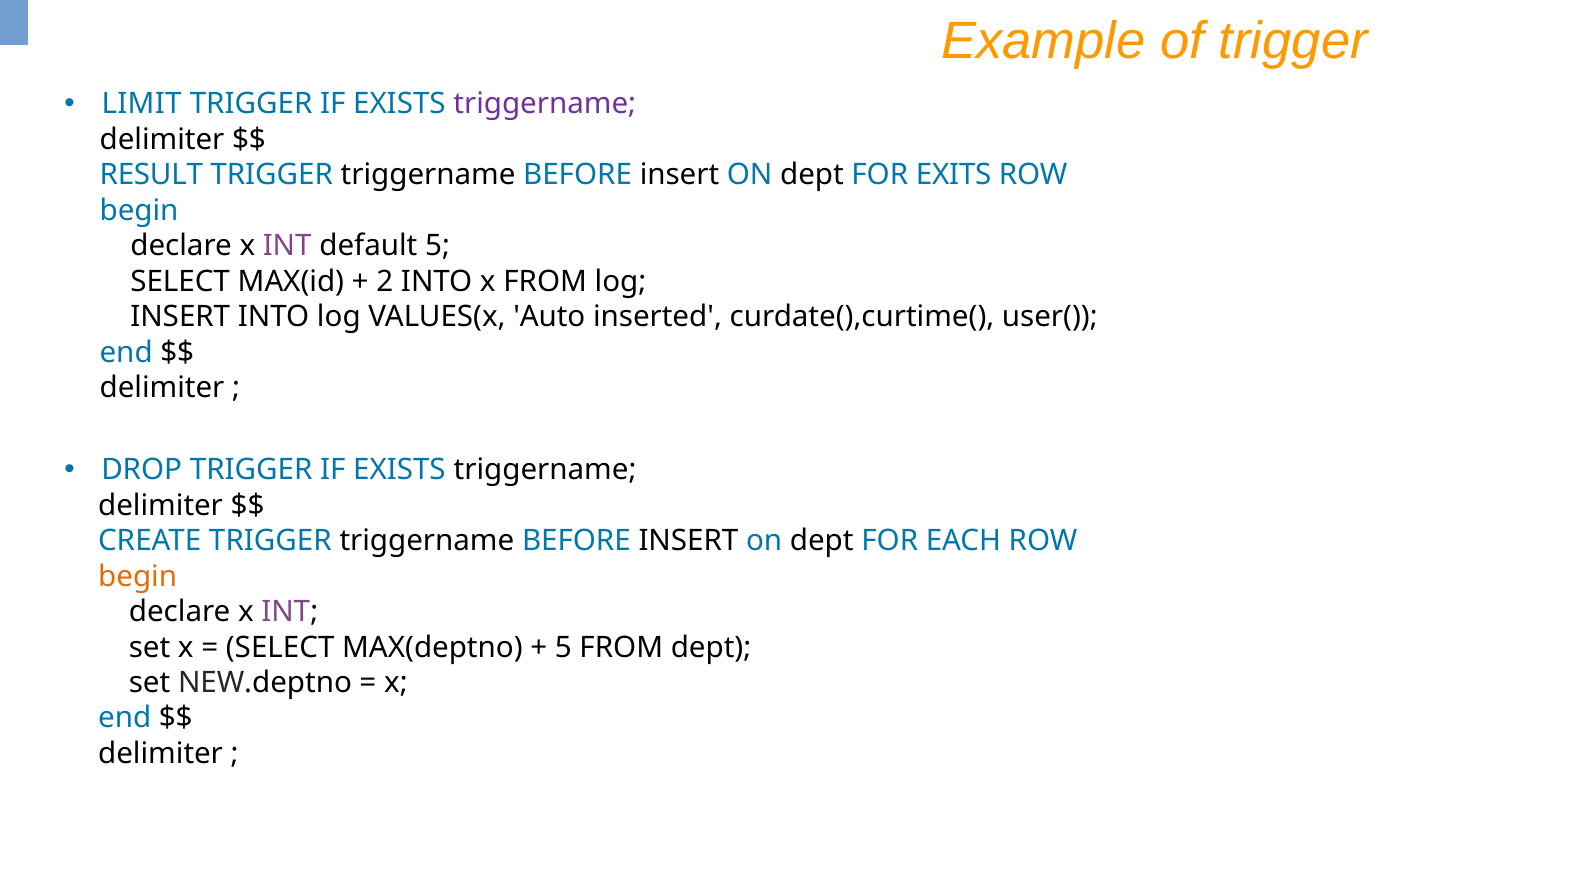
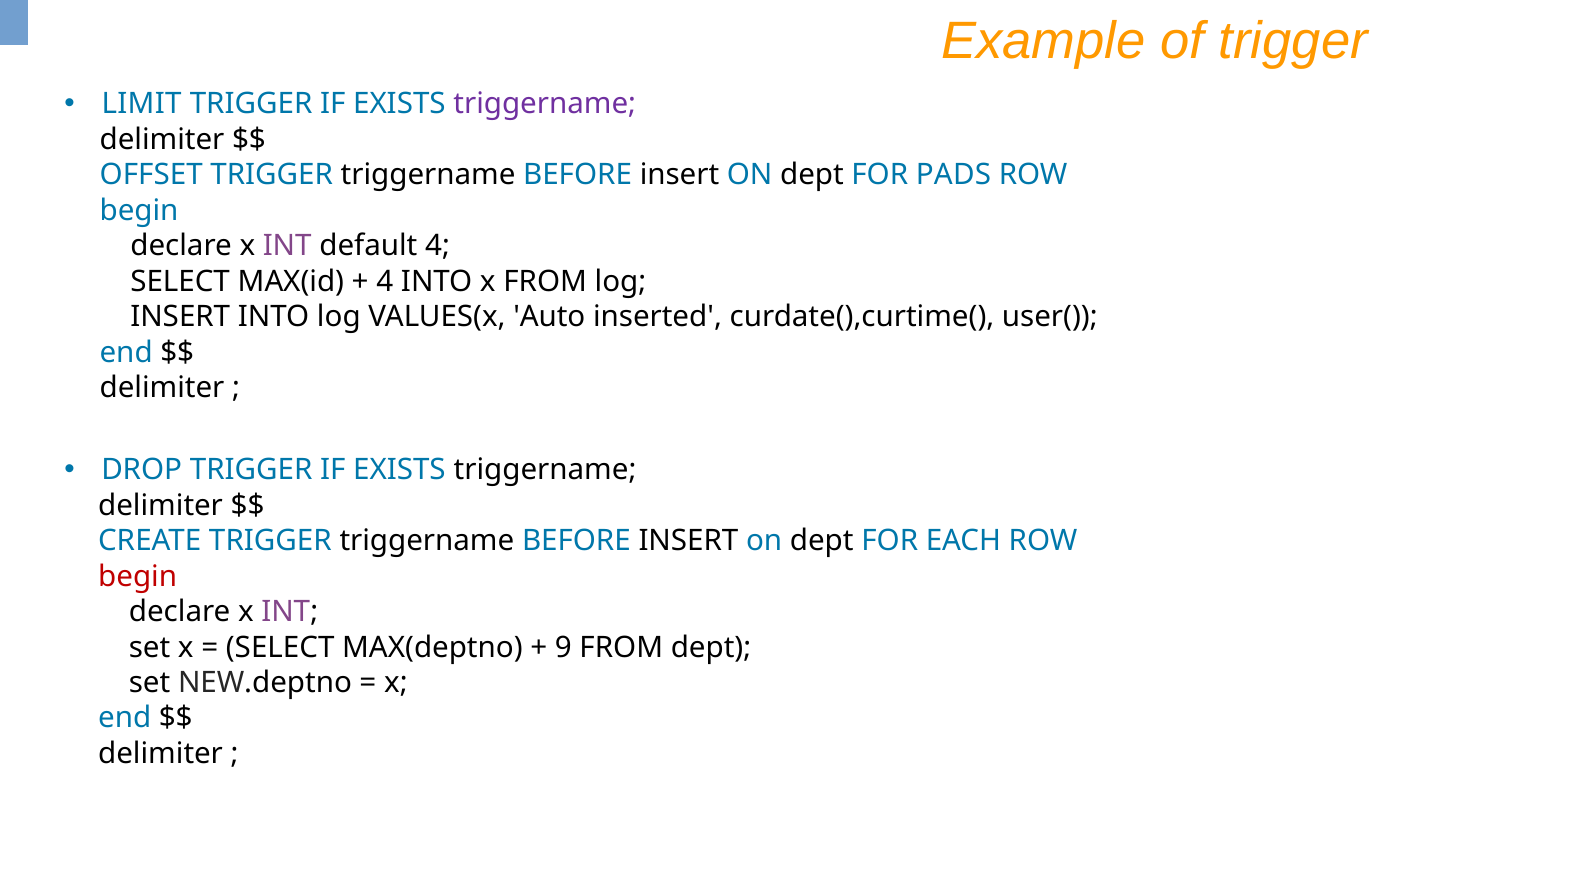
RESULT: RESULT -> OFFSET (151, 175)
EXITS: EXITS -> PADS (953, 175)
default 5: 5 -> 4 (438, 246)
2: 2 -> 4 (385, 281)
begin colour: orange -> red (138, 576)
5: 5 -> 9 (563, 647)
